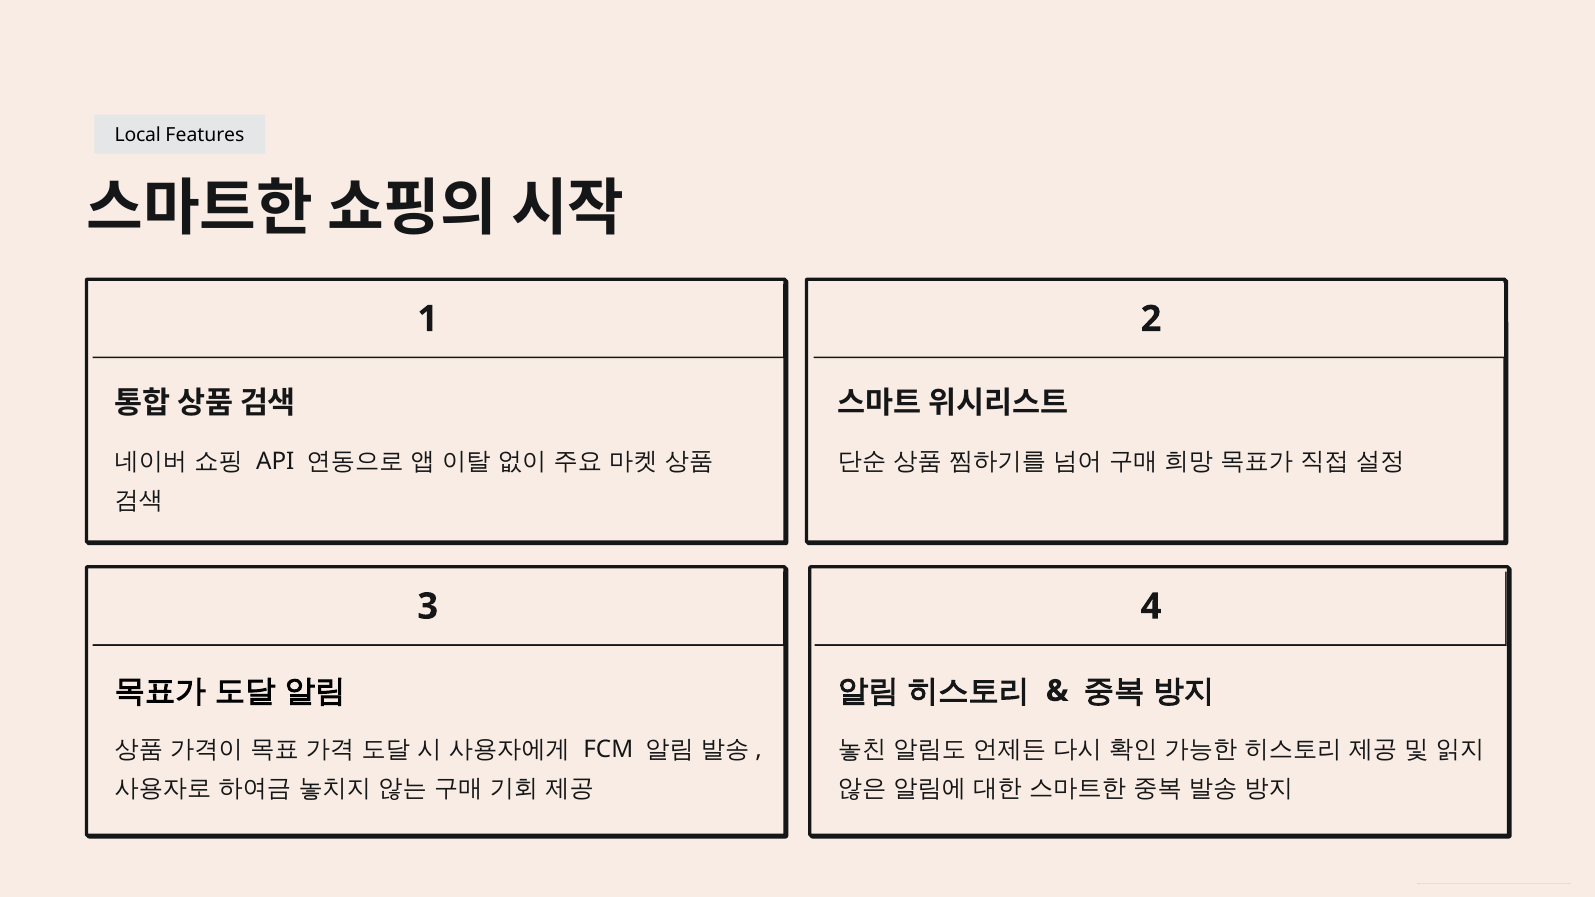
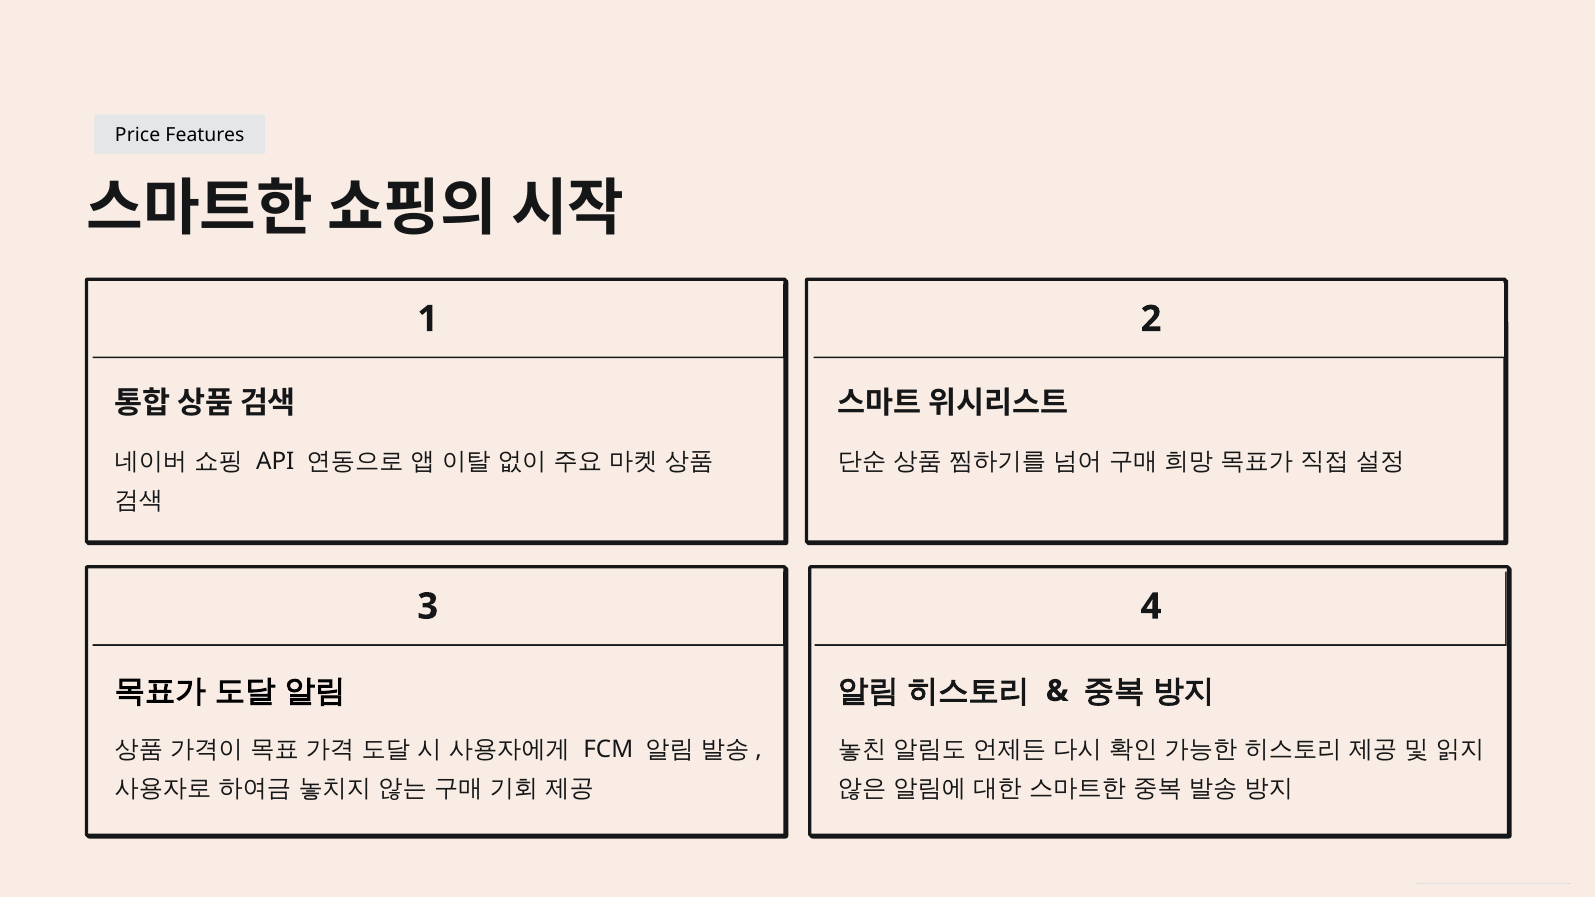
Local: Local -> Price (138, 135)
